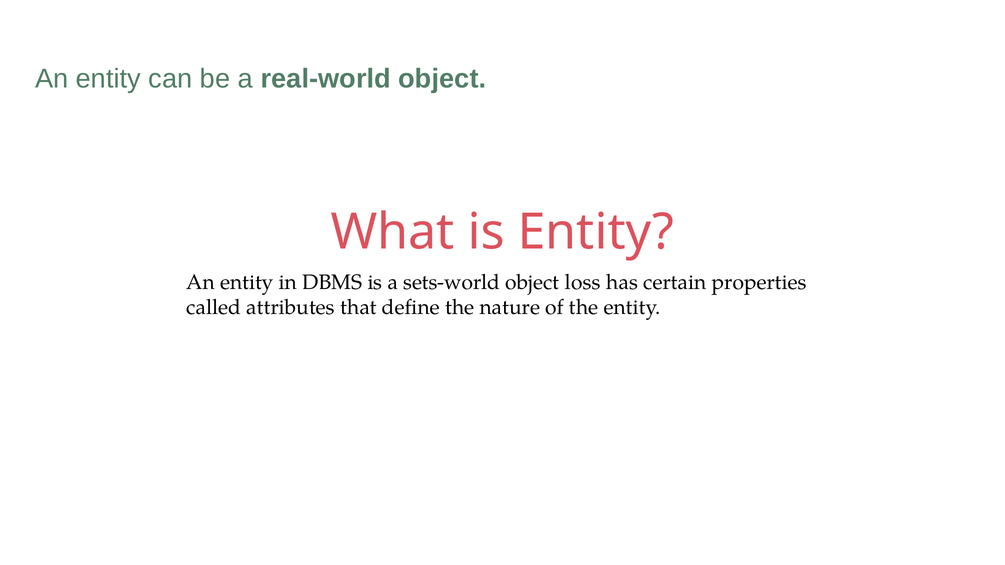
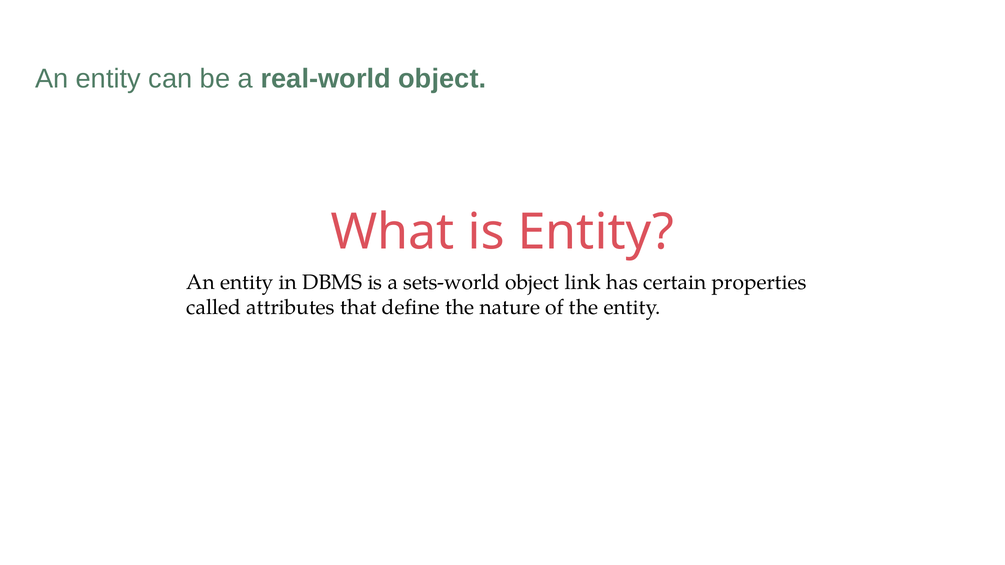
loss: loss -> link (583, 283)
